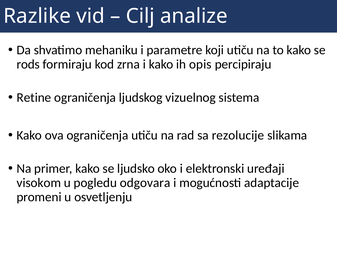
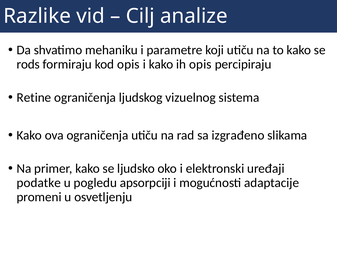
kod zrna: zrna -> opis (128, 64)
rezolucije: rezolucije -> izgrađeno (238, 135)
visokom: visokom -> podatke (39, 183)
odgovara: odgovara -> apsorpciji (145, 183)
